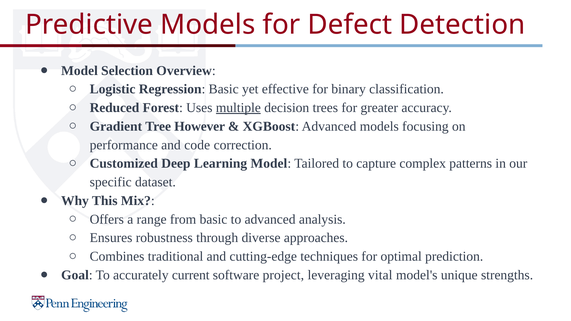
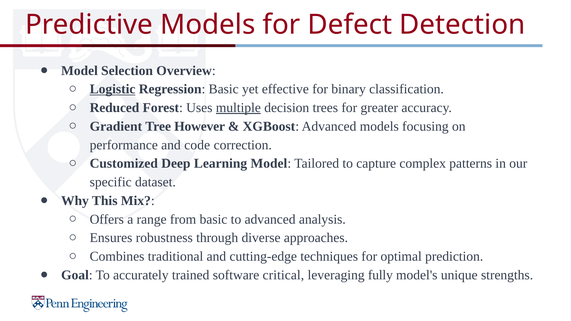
Logistic underline: none -> present (113, 89)
current: current -> trained (191, 275)
project: project -> critical (283, 275)
vital: vital -> fully (380, 275)
